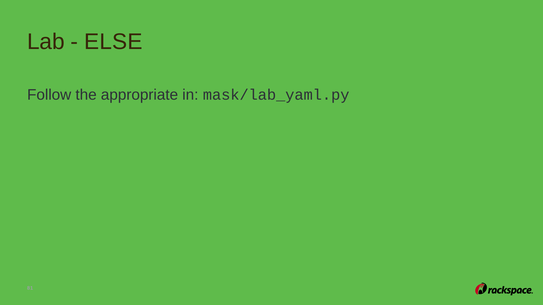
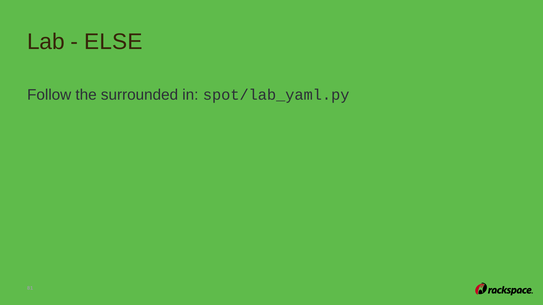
appropriate: appropriate -> surrounded (139, 95)
mask/lab_yaml.py: mask/lab_yaml.py -> spot/lab_yaml.py (276, 95)
